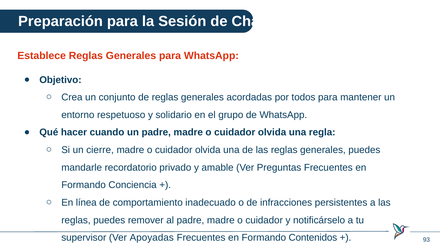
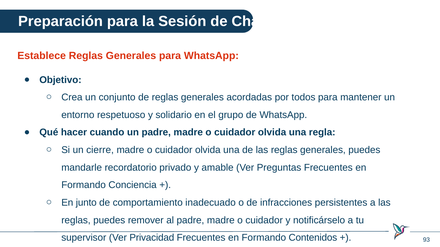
línea: línea -> junto (86, 203)
Apoyadas: Apoyadas -> Privacidad (152, 238)
